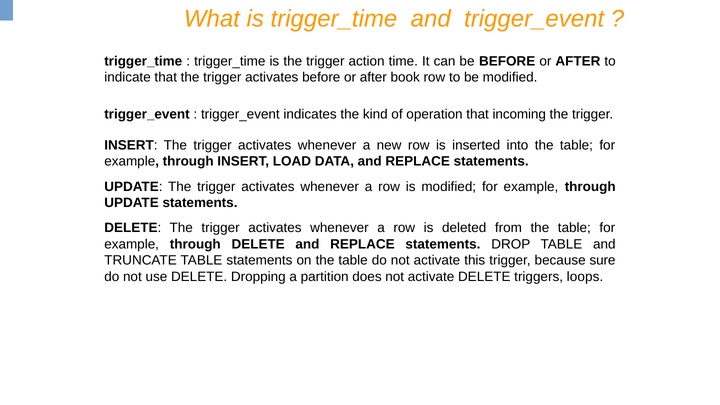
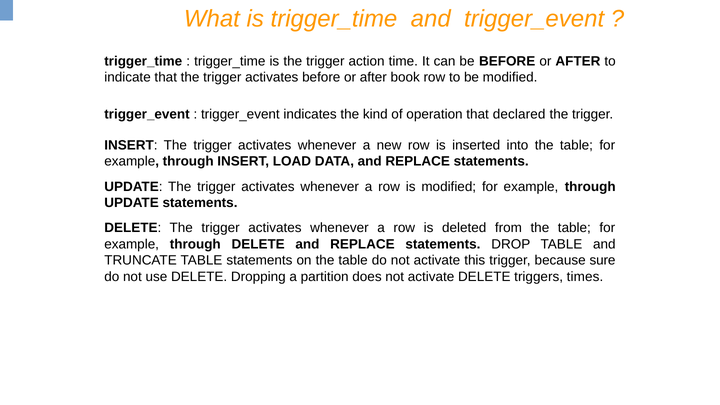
incoming: incoming -> declared (519, 114)
loops: loops -> times (585, 277)
